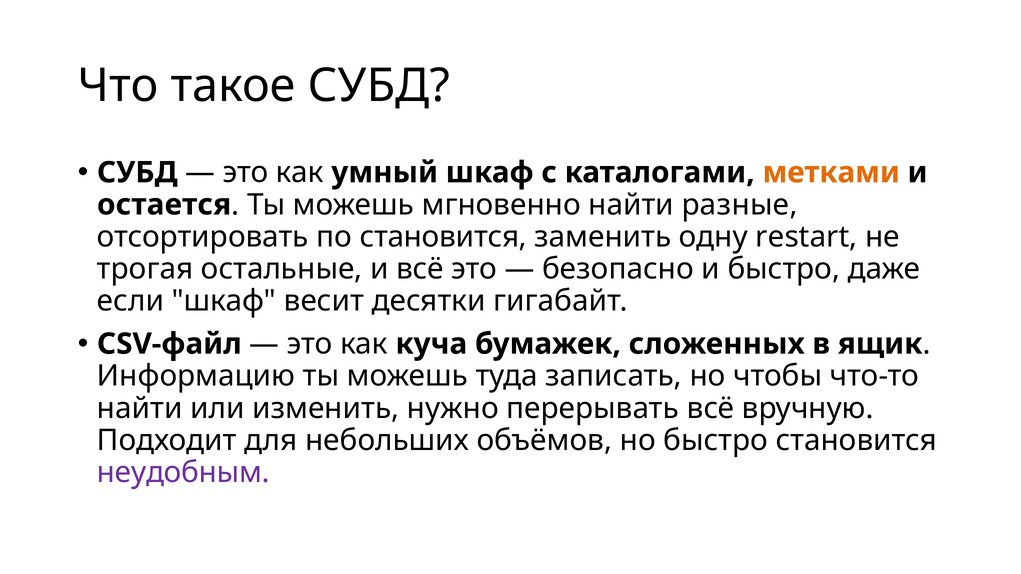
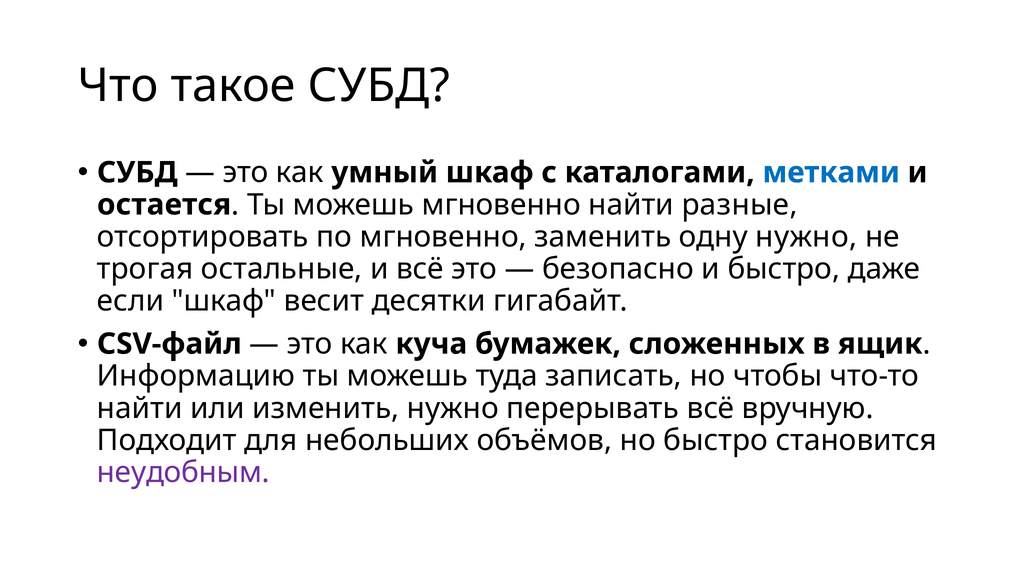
метками colour: orange -> blue (831, 173)
по становится: становится -> мгновенно (443, 237)
одну restart: restart -> нужно (806, 237)
